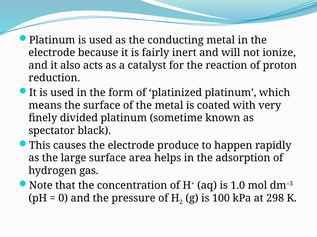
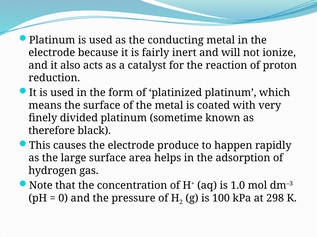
spectator: spectator -> therefore (52, 131)
